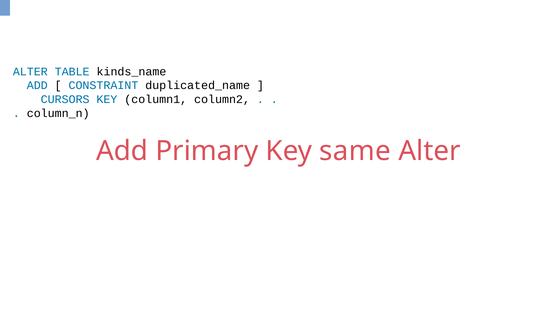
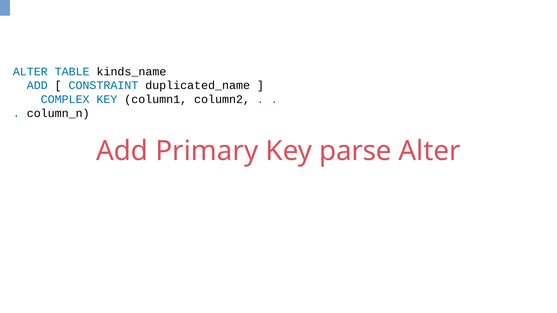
CURSORS: CURSORS -> COMPLEX (65, 100)
same: same -> parse (355, 151)
